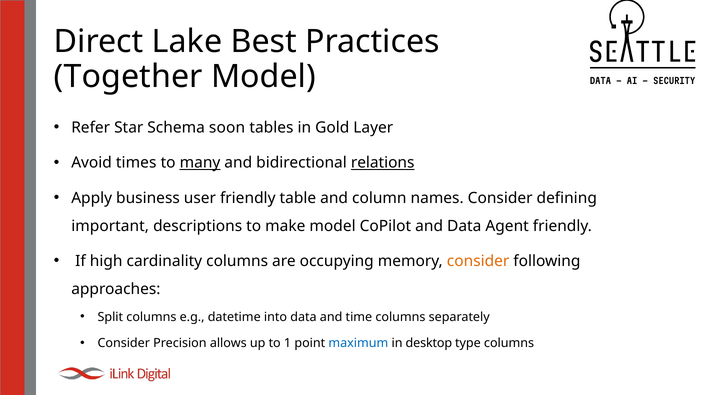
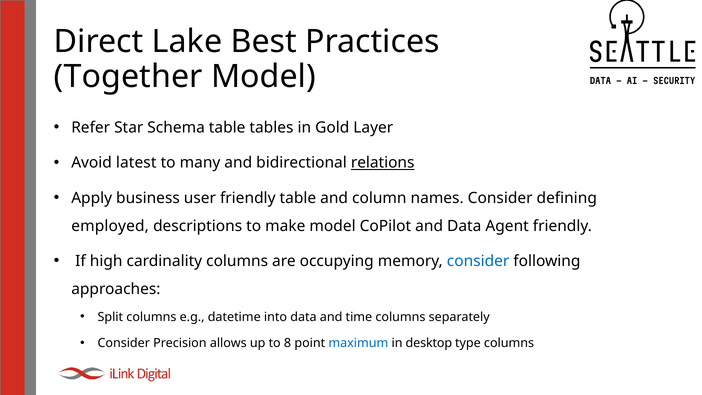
Schema soon: soon -> table (227, 128)
times: times -> latest (136, 163)
many underline: present -> none (200, 163)
important: important -> employed (110, 226)
consider colour: orange -> blue (478, 261)
1: 1 -> 8 (288, 343)
